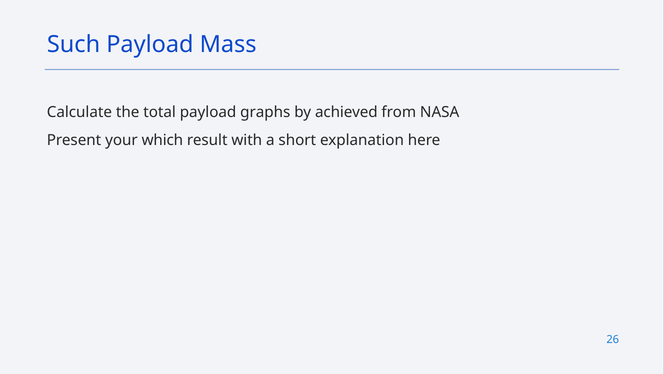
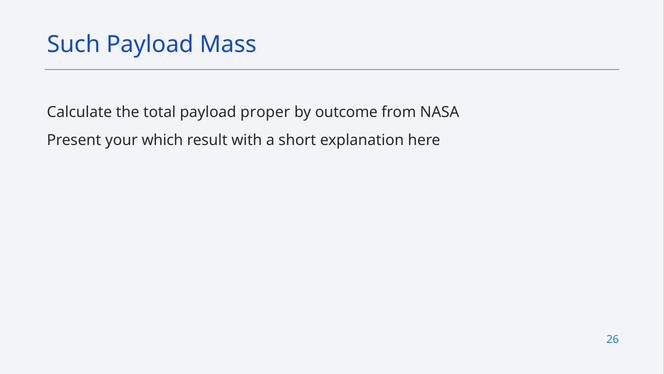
graphs: graphs -> proper (265, 112)
achieved: achieved -> outcome (346, 112)
